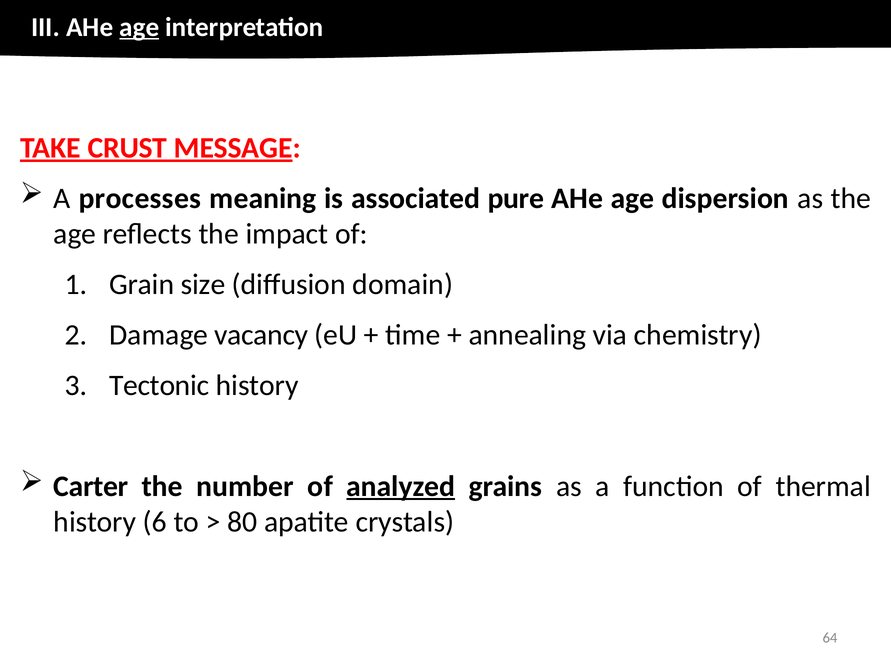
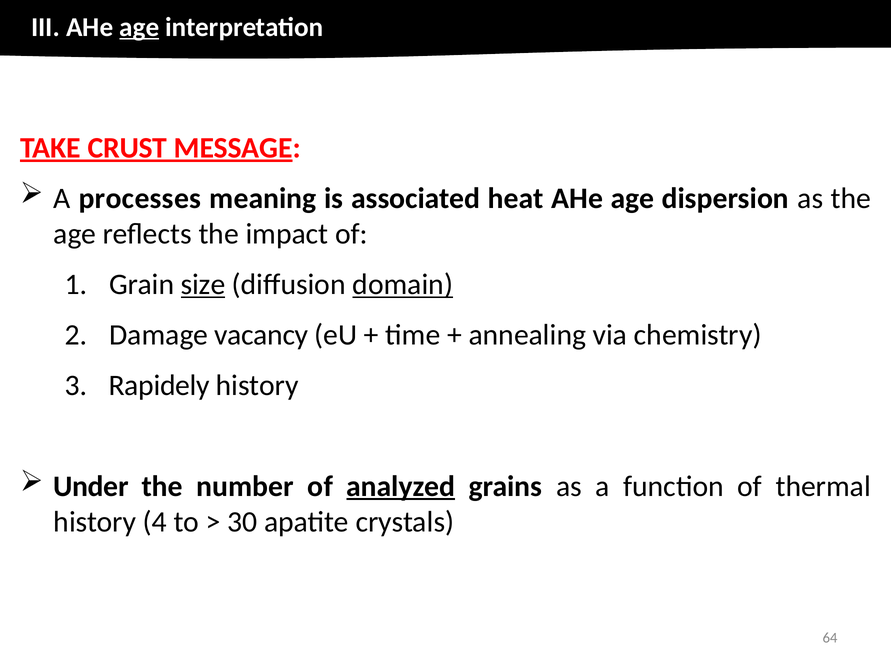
pure: pure -> heat (516, 198)
size underline: none -> present (203, 285)
domain underline: none -> present (403, 285)
Tectonic: Tectonic -> Rapidely (159, 386)
Carter: Carter -> Under (91, 487)
6: 6 -> 4 (155, 522)
80: 80 -> 30 (242, 522)
